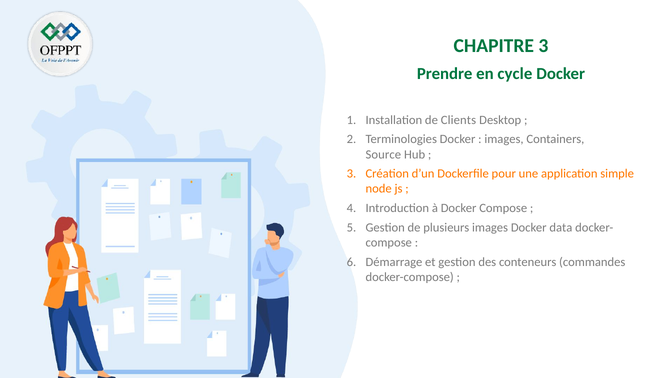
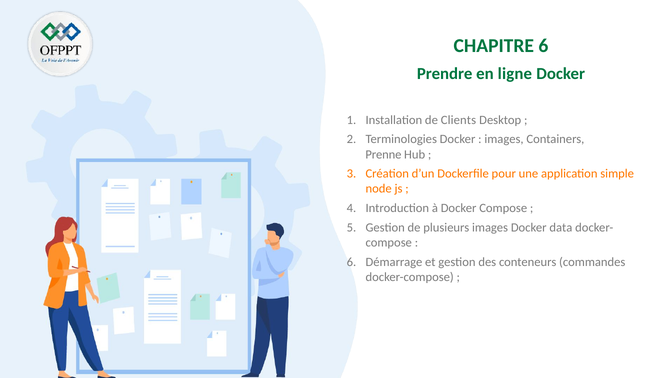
CHAPITRE 3: 3 -> 6 (543, 46)
cycle: cycle -> ligne (515, 74)
Source: Source -> Prenne (383, 154)
